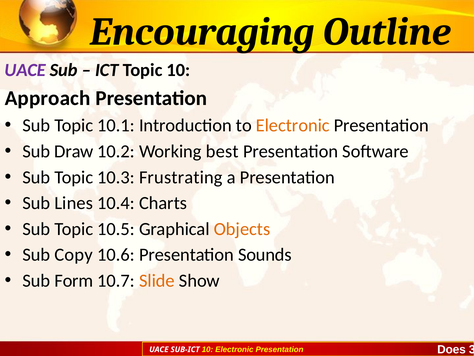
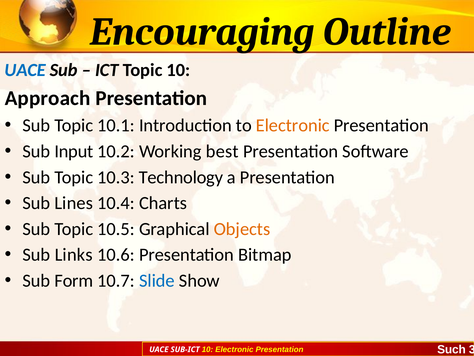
UACE colour: purple -> blue (25, 70)
Draw: Draw -> Input (74, 151)
Frustrating: Frustrating -> Technology (181, 177)
Copy: Copy -> Links (74, 254)
Sounds: Sounds -> Bitmap (265, 254)
Slide colour: orange -> blue (157, 280)
Does: Does -> Such (451, 349)
